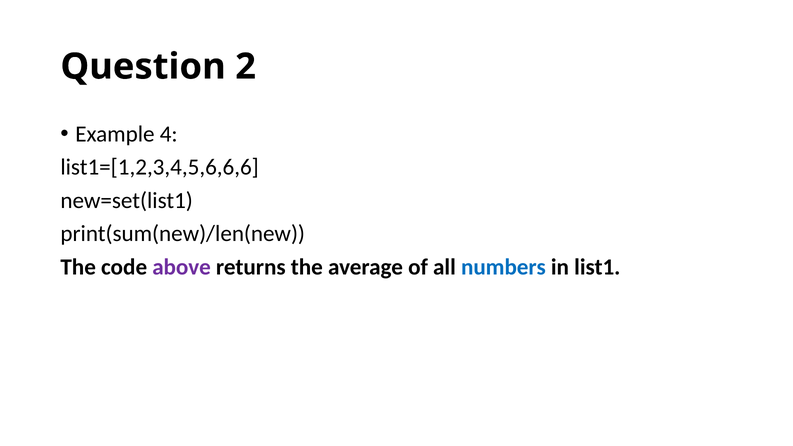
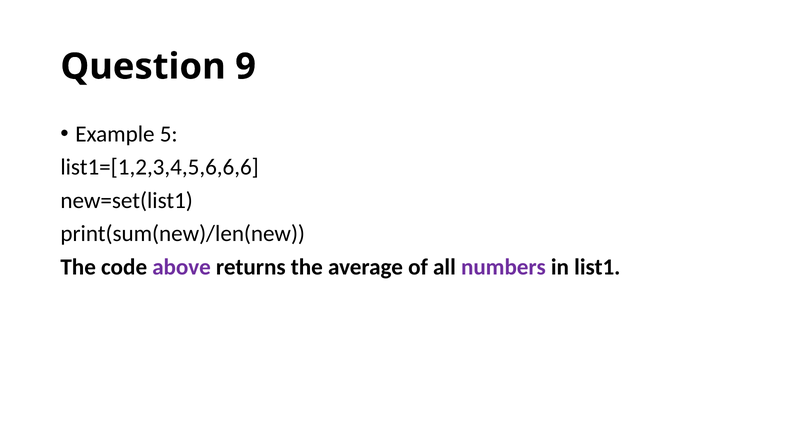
2: 2 -> 9 (246, 67)
4: 4 -> 5 (169, 134)
numbers colour: blue -> purple (503, 267)
